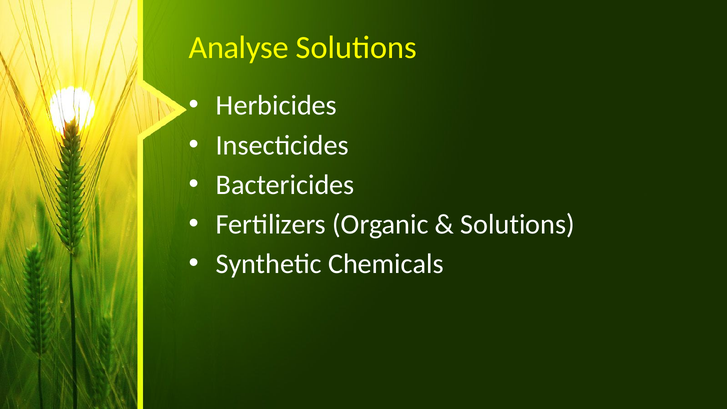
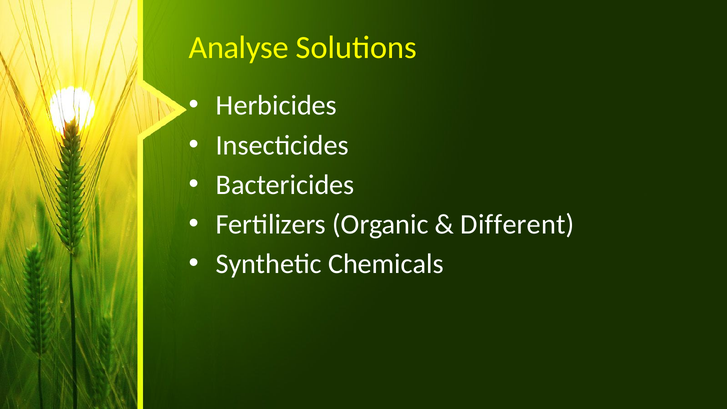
Solutions: Solutions -> Different (518, 224)
